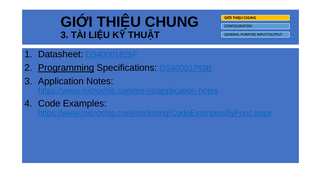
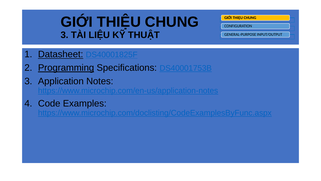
Datasheet underline: none -> present (61, 54)
